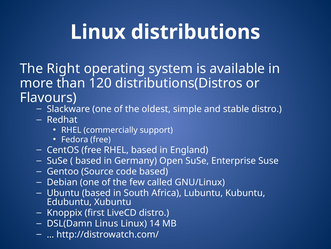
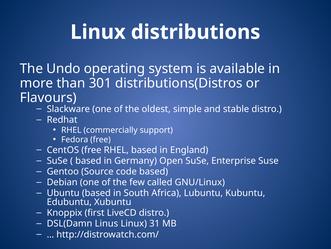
Right: Right -> Undo (63, 69)
120: 120 -> 301 (100, 83)
14: 14 -> 31 (155, 223)
